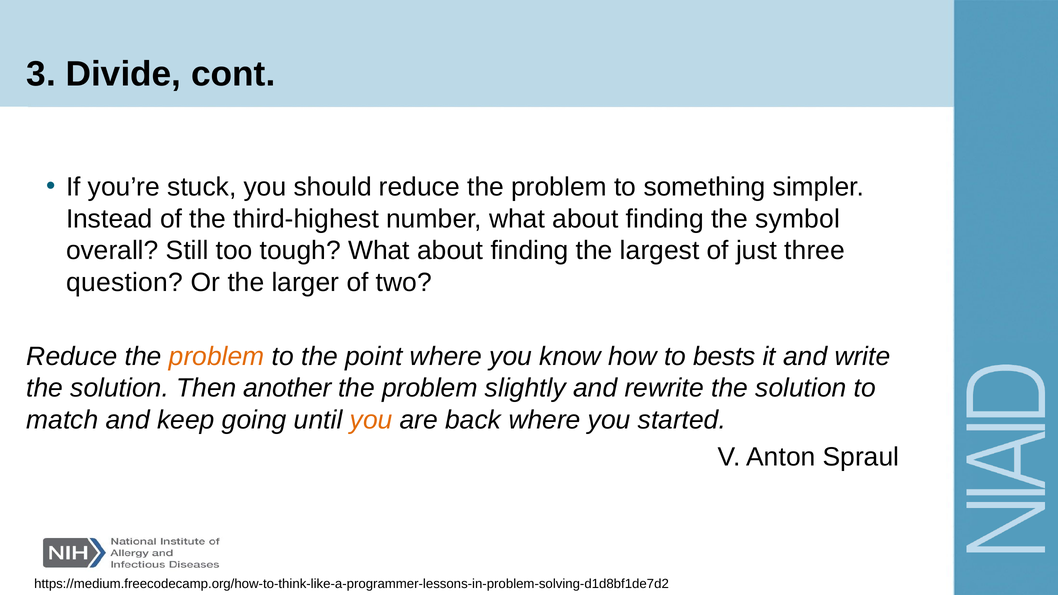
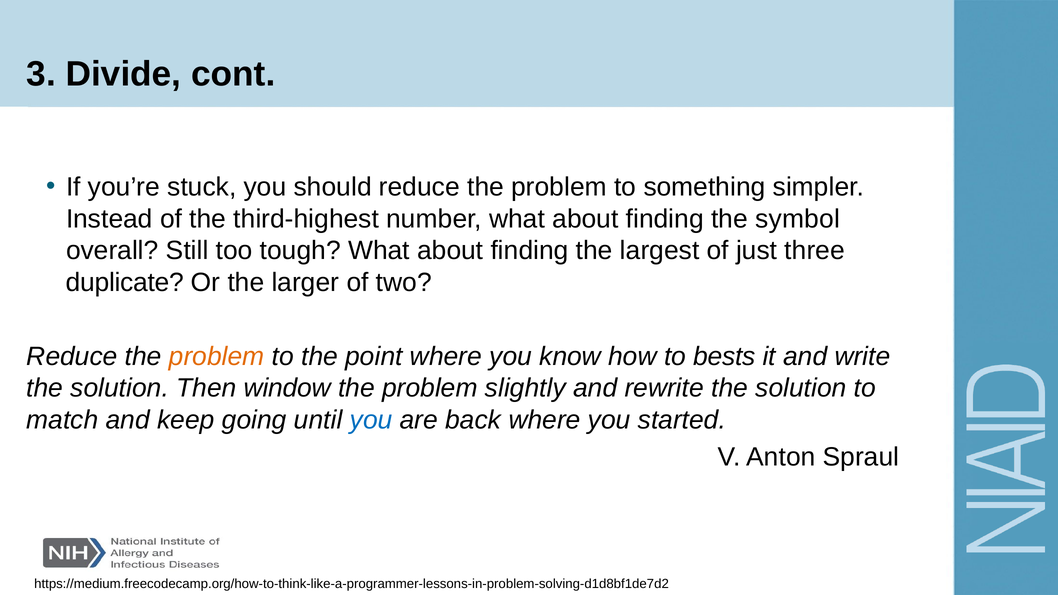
question: question -> duplicate (125, 282)
another: another -> window (287, 388)
you colour: orange -> blue (371, 420)
